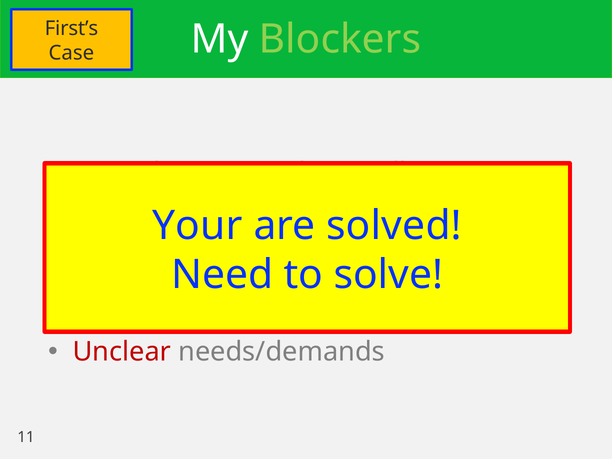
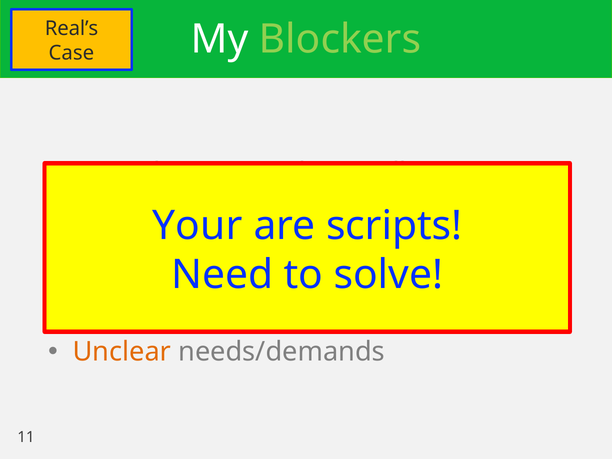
First’s: First’s -> Real’s (71, 29)
solved: solved -> scripts (394, 226)
Unclear colour: red -> orange (122, 352)
